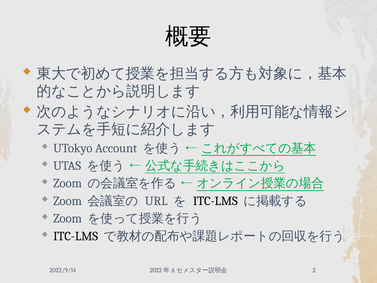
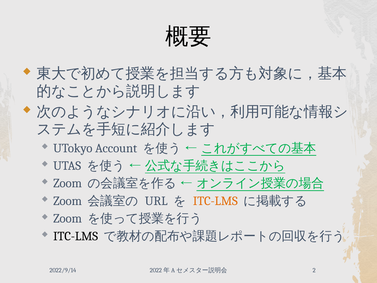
ITC-LMS colour: black -> orange (215, 201)
